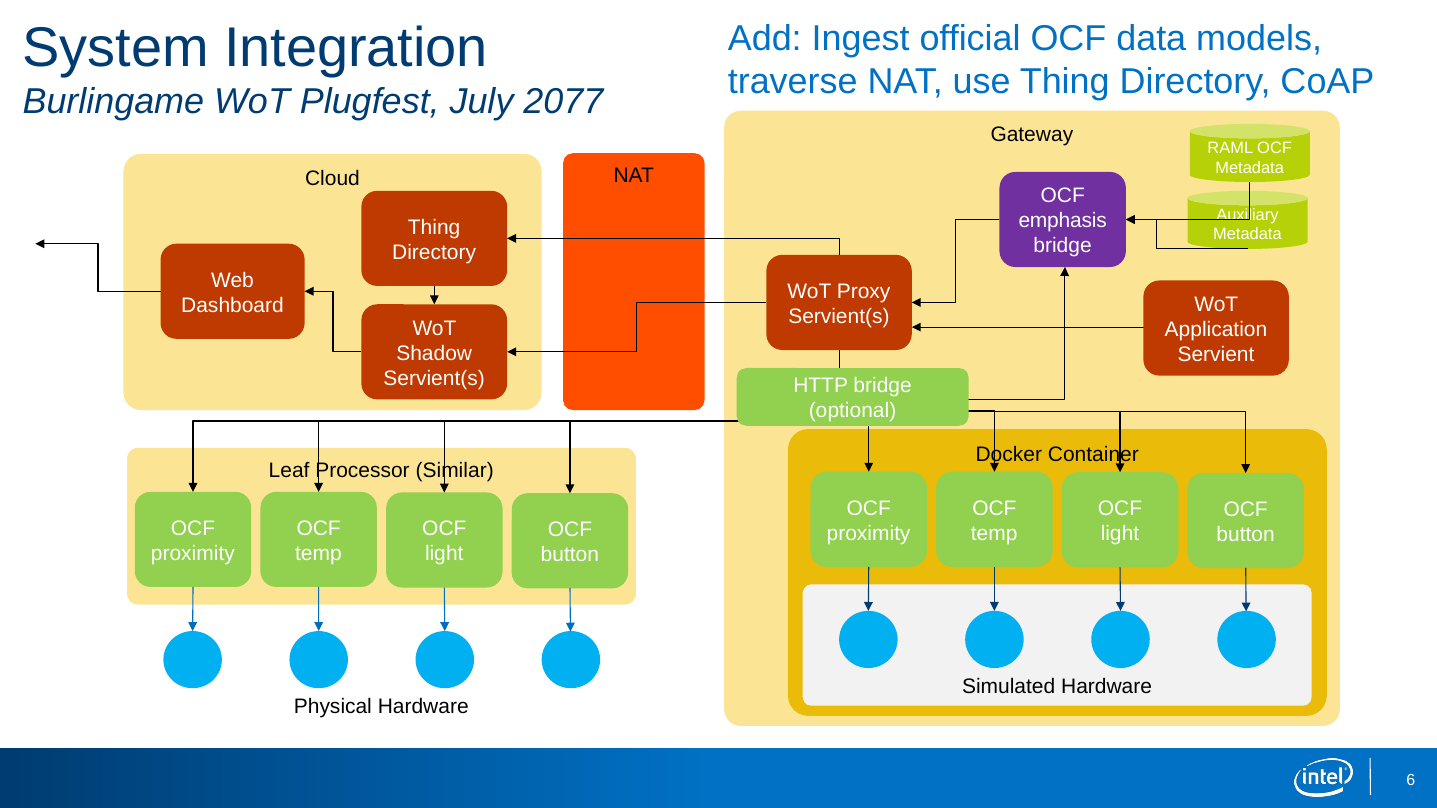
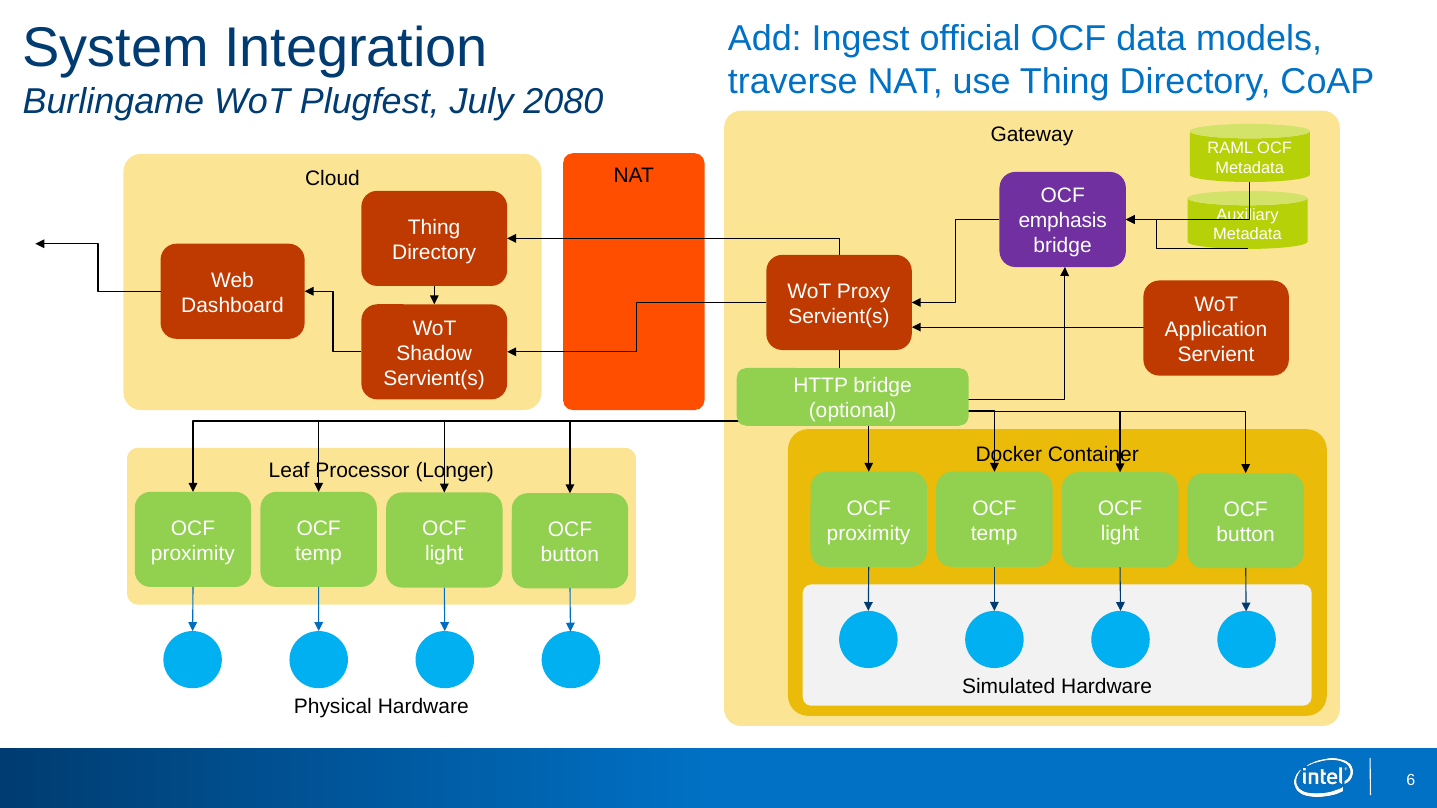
2077: 2077 -> 2080 (563, 102)
Similar: Similar -> Longer (455, 471)
